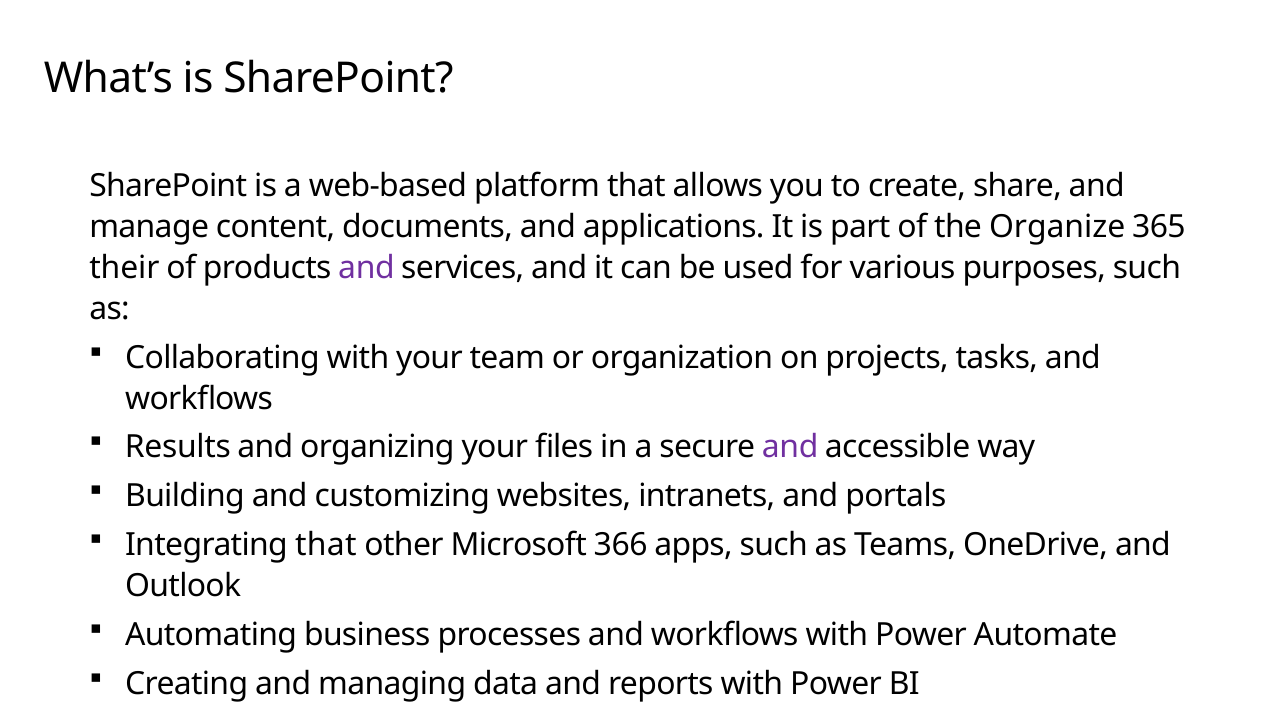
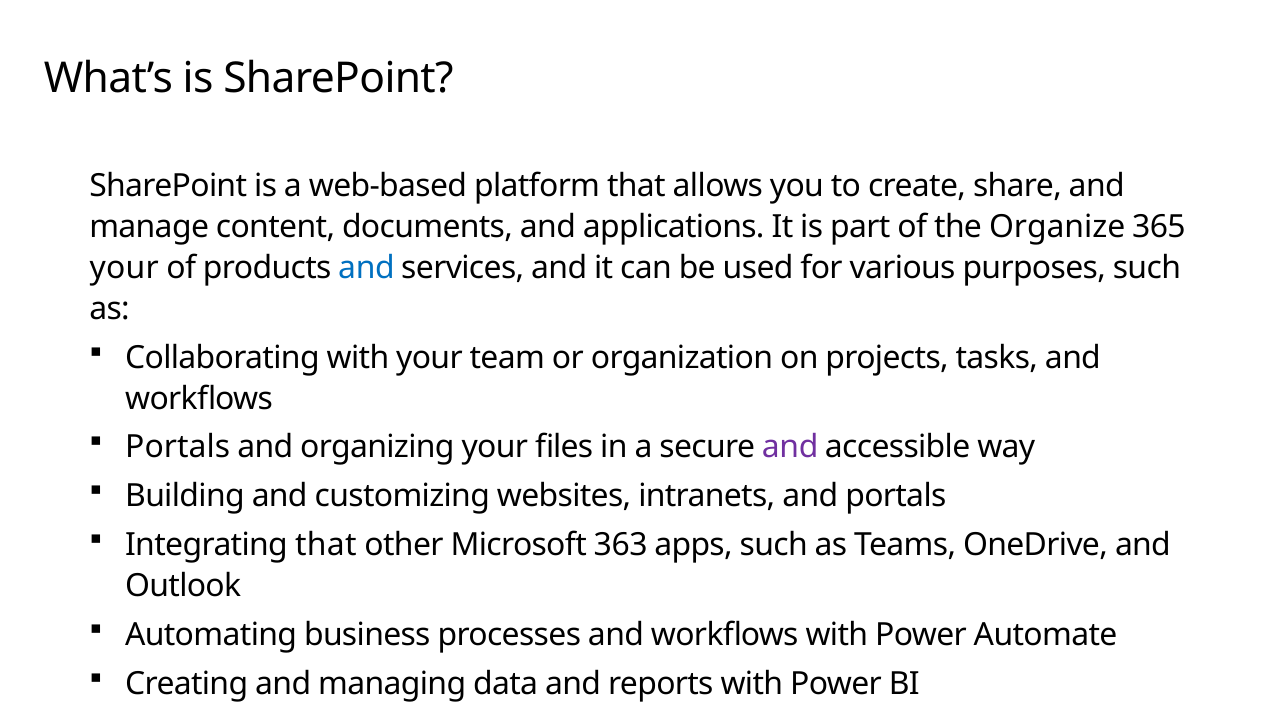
their: their -> your (124, 268)
and colour: purple -> blue (367, 268)
Results: Results -> Portals (178, 447)
366: 366 -> 363 (621, 545)
